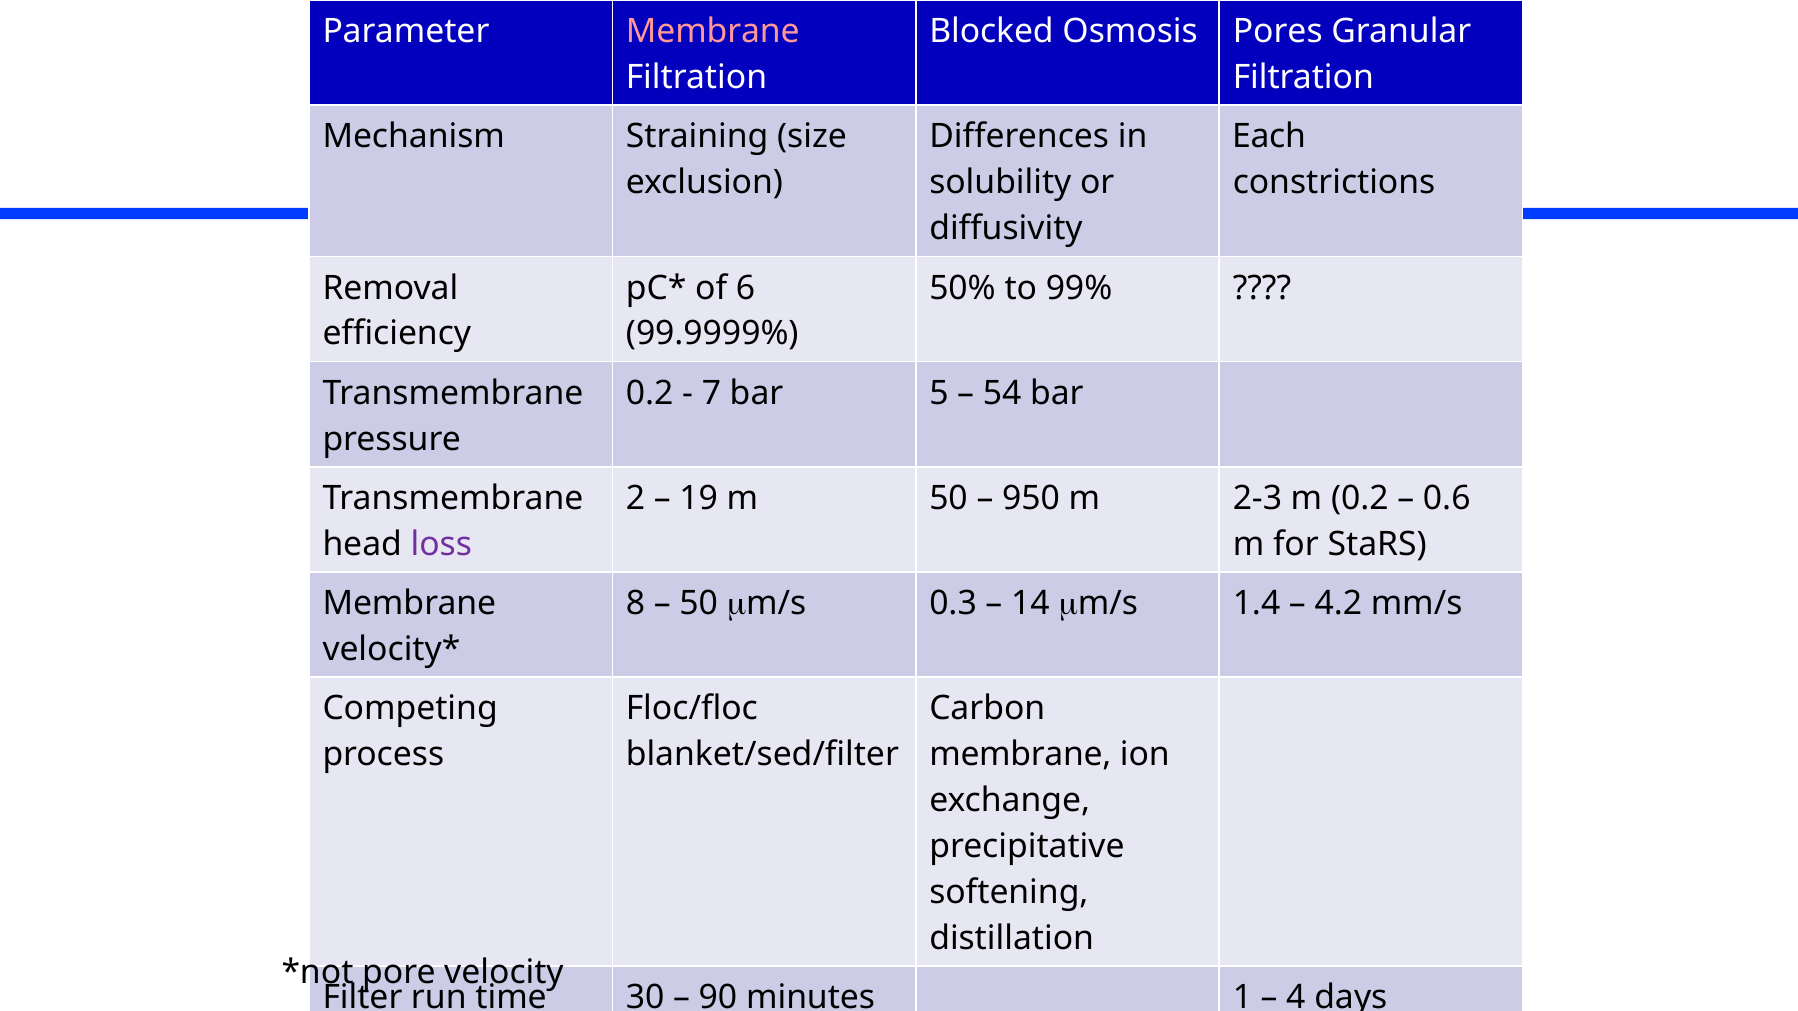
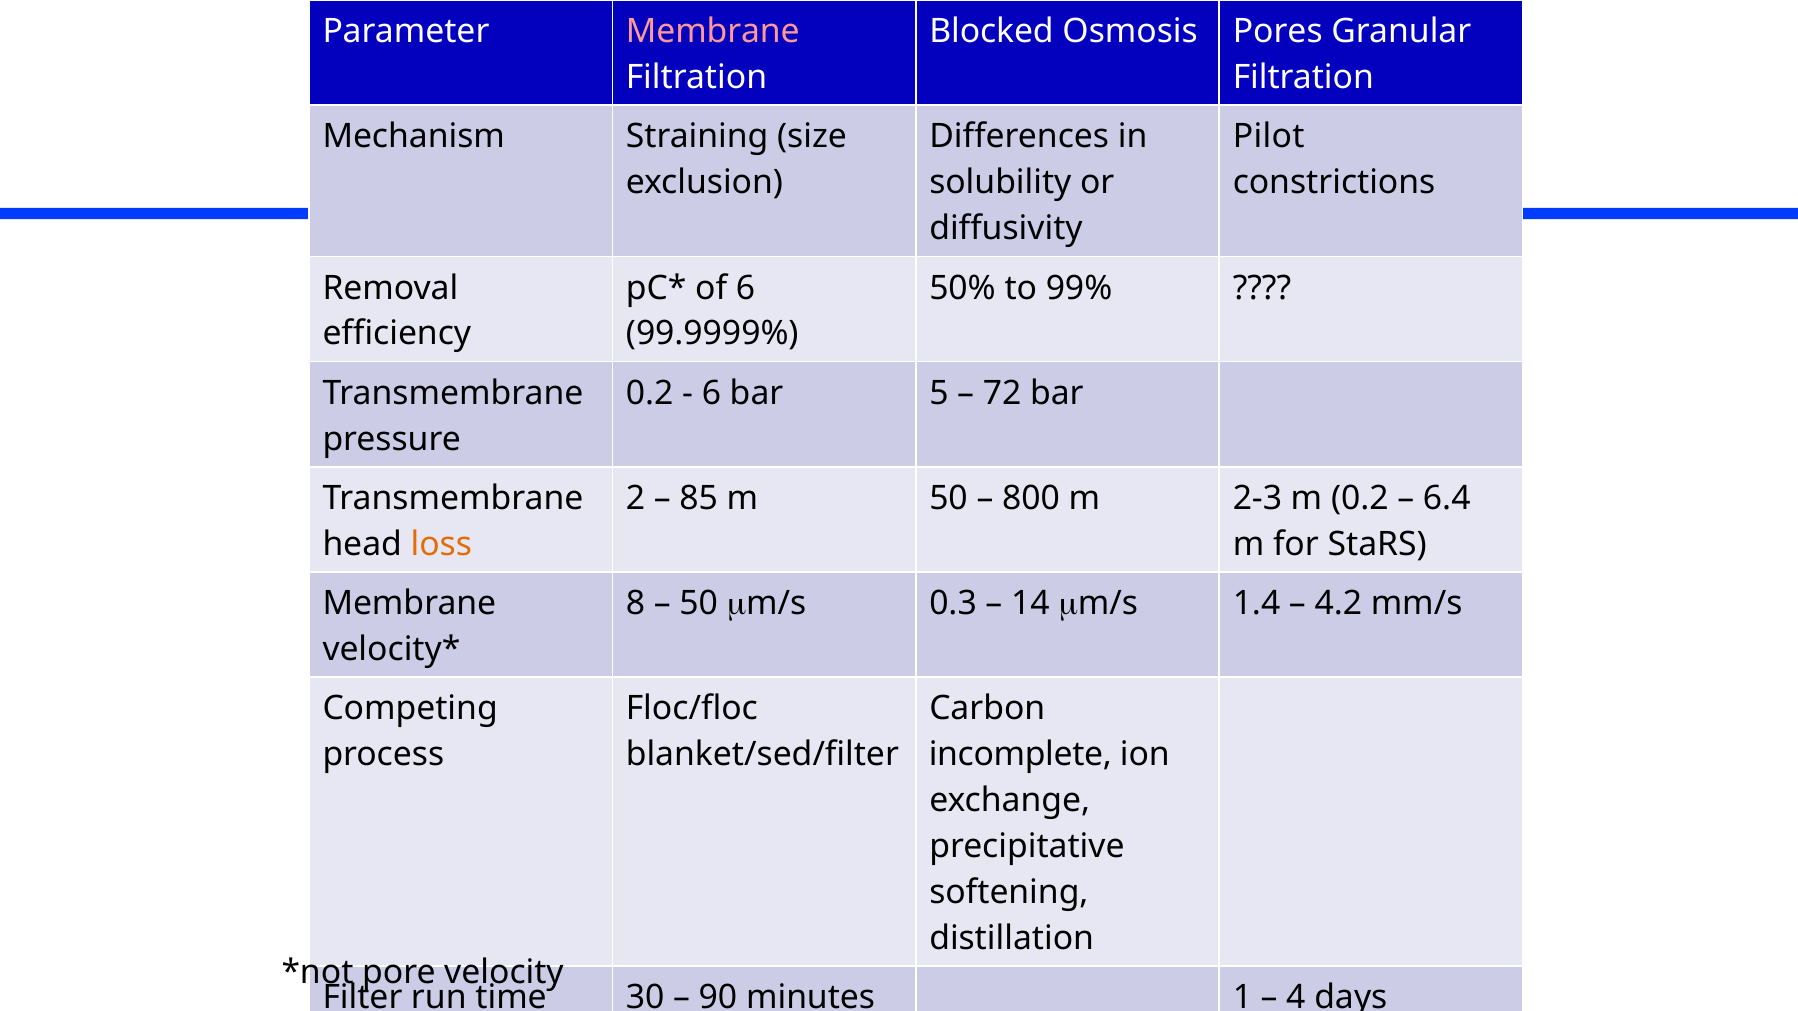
Each: Each -> Pilot (1269, 137)
7: 7 -> 6 (711, 393)
54: 54 -> 72 (1002, 393)
19: 19 -> 85 (699, 499)
950: 950 -> 800 (1031, 499)
0.6: 0.6 -> 6.4 (1447, 499)
loss colour: purple -> orange (441, 544)
membrane: membrane -> incomplete (1020, 755)
